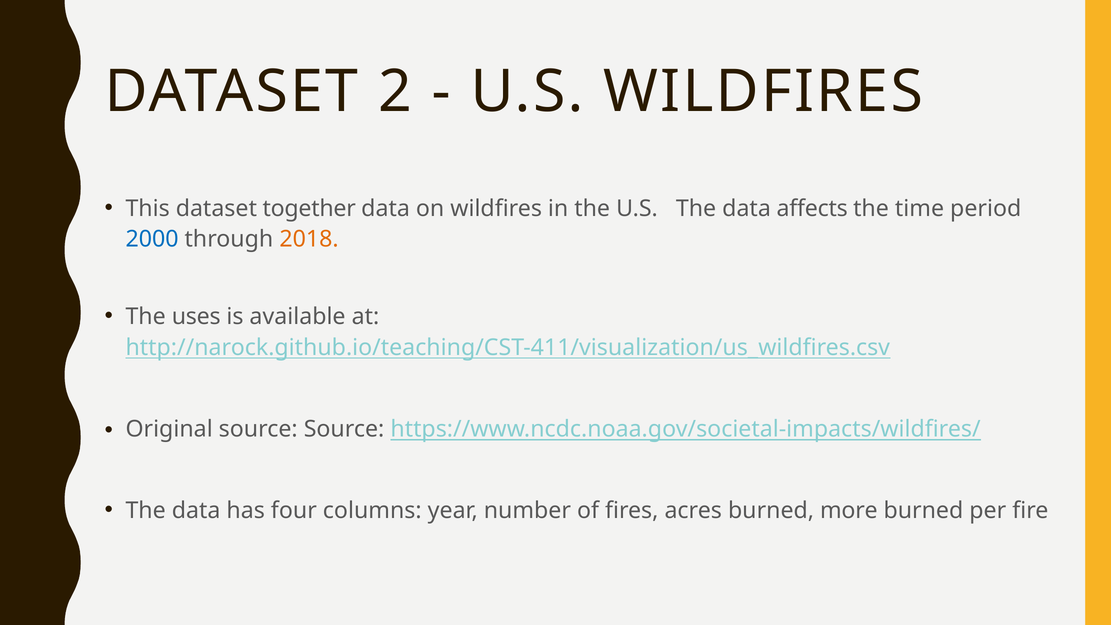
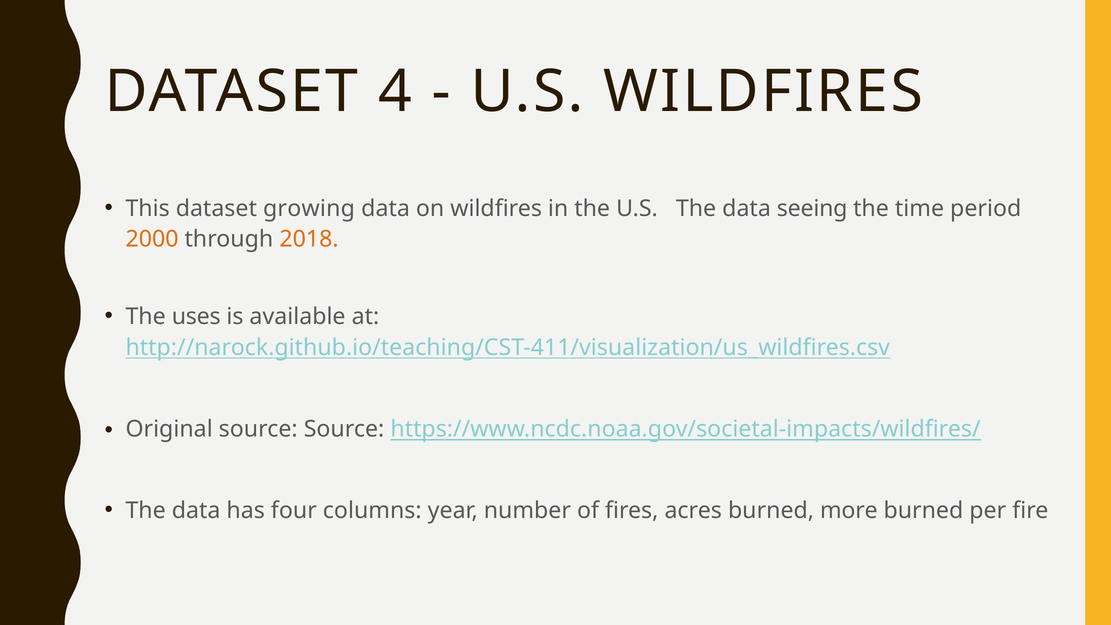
2: 2 -> 4 (395, 92)
together: together -> growing (309, 209)
affects: affects -> seeing (812, 209)
2000 colour: blue -> orange (152, 239)
